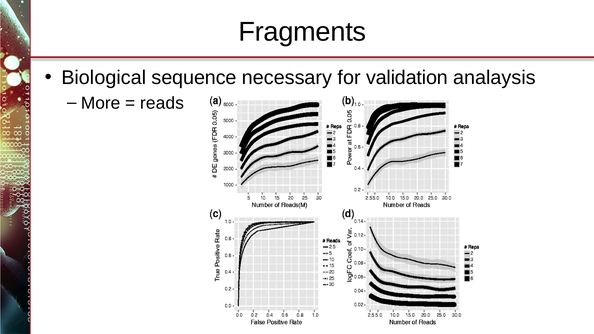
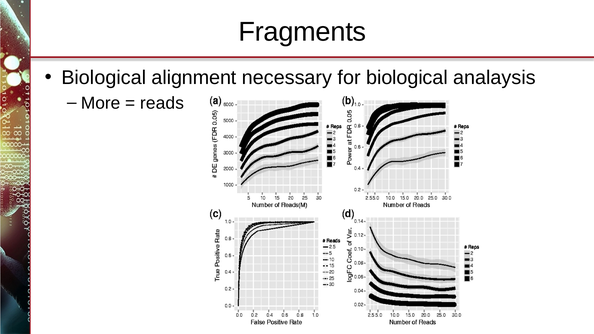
sequence: sequence -> alignment (194, 78)
for validation: validation -> biological (407, 78)
